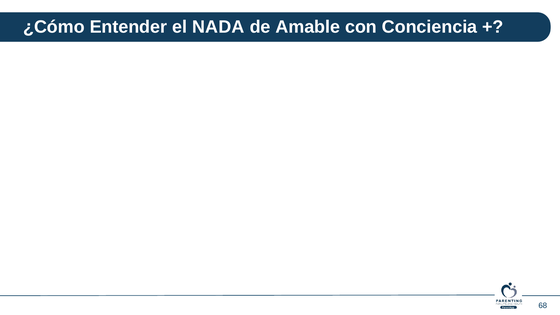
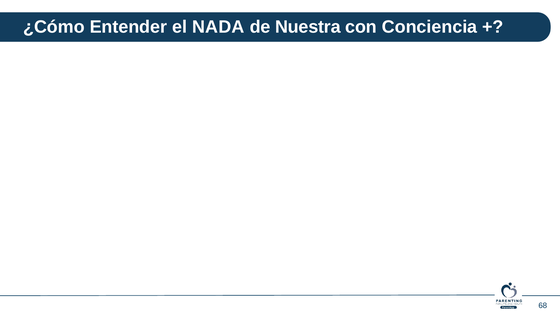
Amable: Amable -> Nuestra (308, 27)
